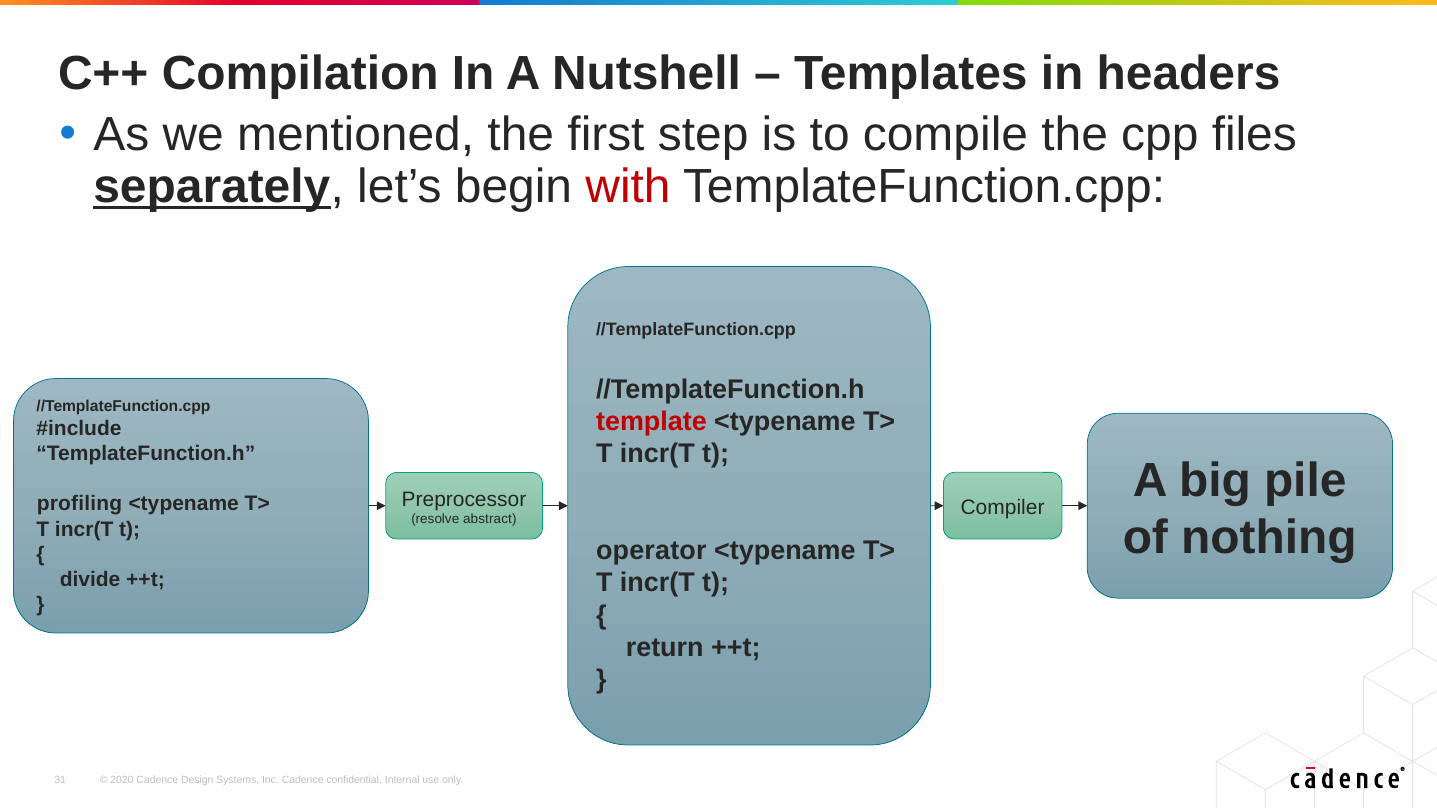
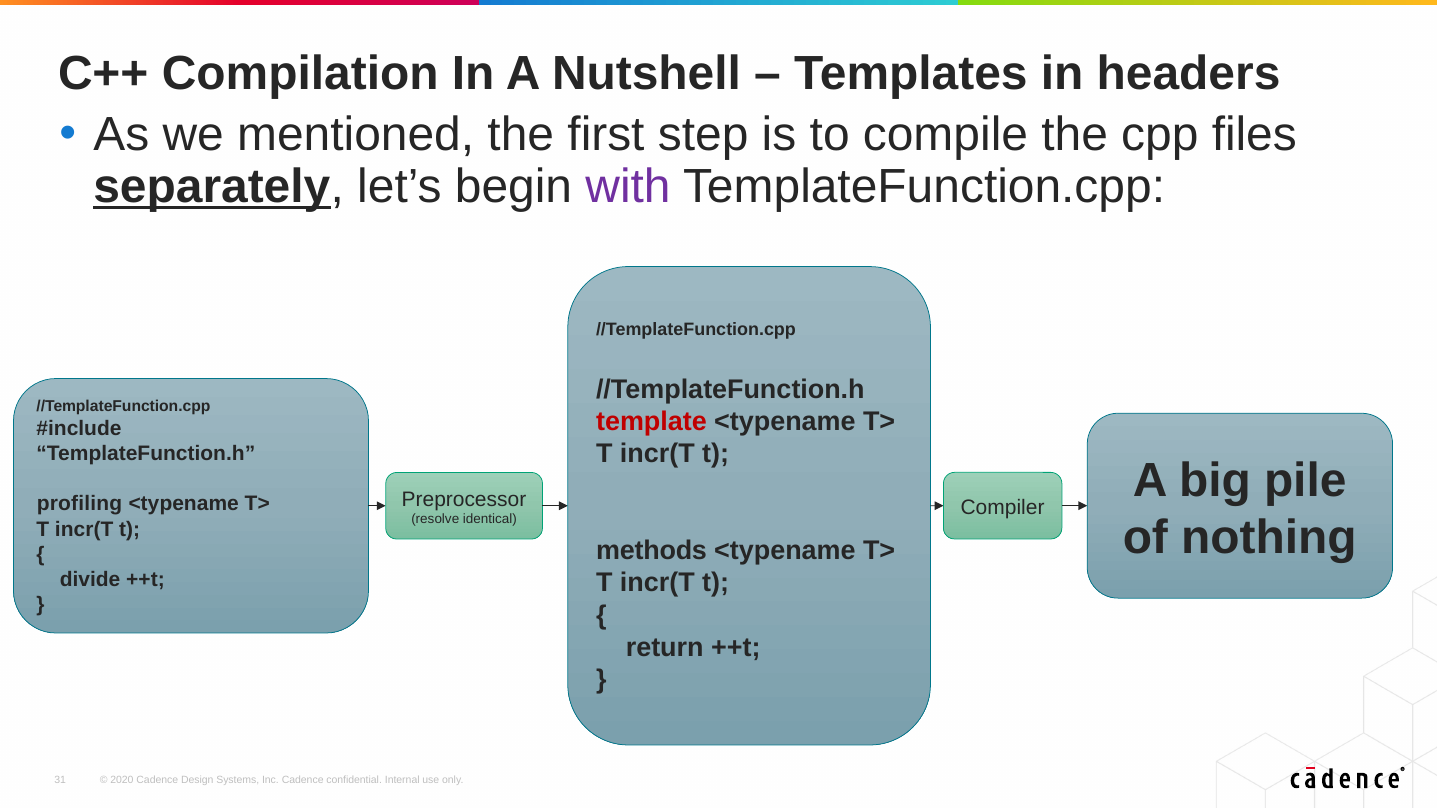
with colour: red -> purple (628, 187)
abstract: abstract -> identical (490, 519)
operator: operator -> methods (652, 551)
